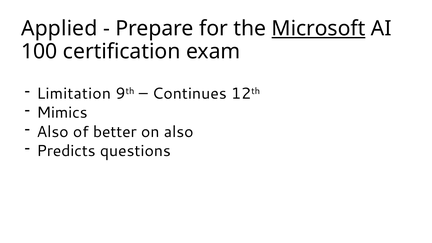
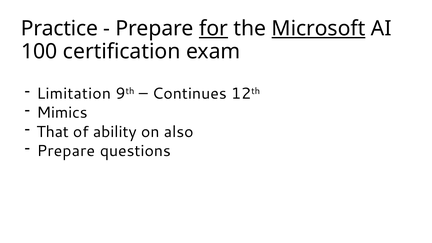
Applied: Applied -> Practice (59, 29)
for underline: none -> present (213, 29)
Also: Also -> That (53, 132)
better: better -> ability (115, 132)
Predicts: Predicts -> Prepare (66, 151)
